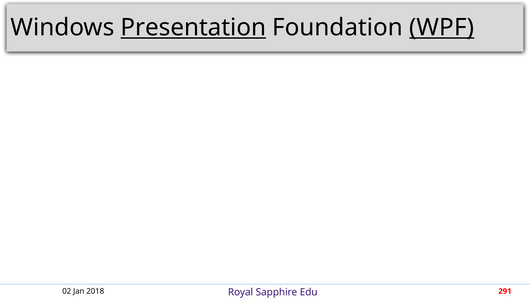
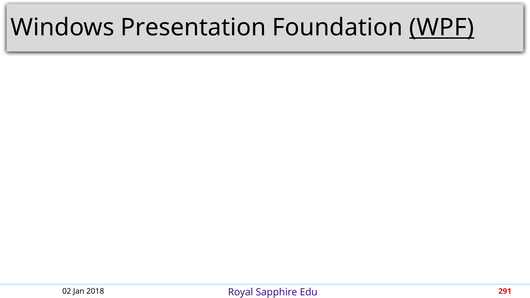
Presentation underline: present -> none (193, 28)
